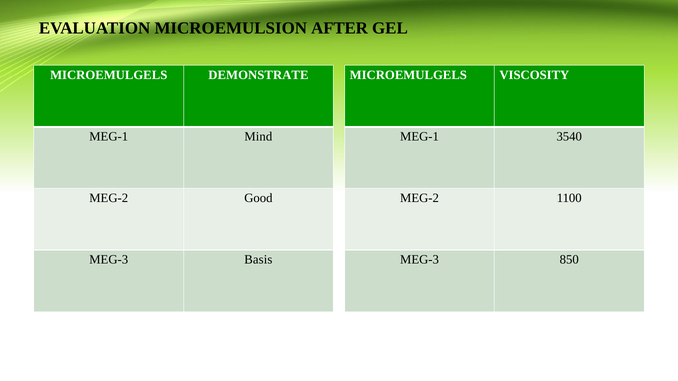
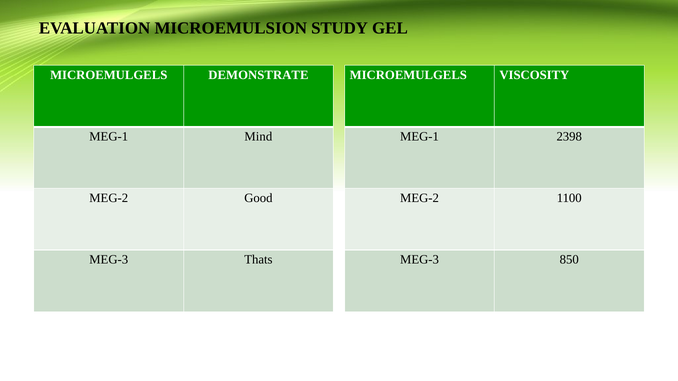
AFTER: AFTER -> STUDY (340, 28)
3540: 3540 -> 2398 (569, 137)
Basis: Basis -> Thats (258, 260)
